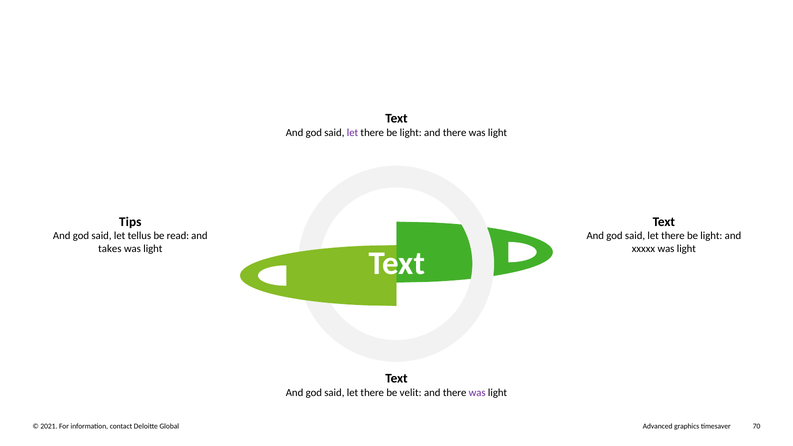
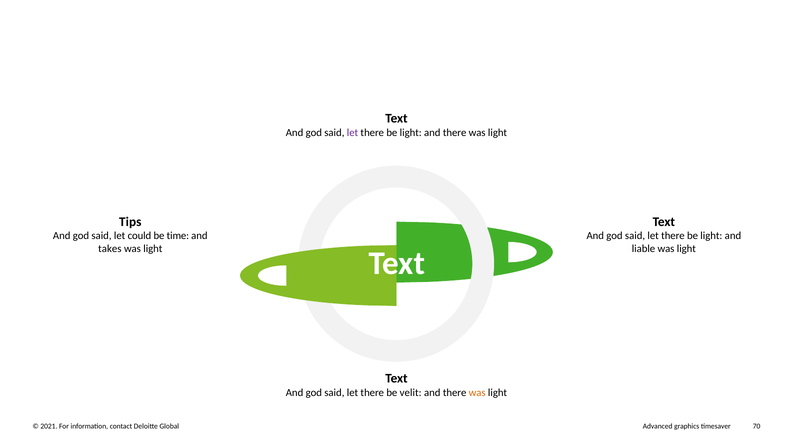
tellus: tellus -> could (139, 236)
read: read -> time (178, 236)
xxxxx: xxxxx -> liable (643, 249)
was colour: purple -> orange (477, 393)
